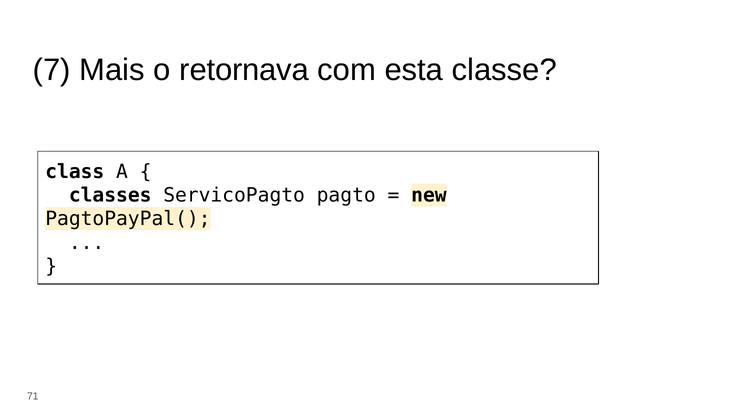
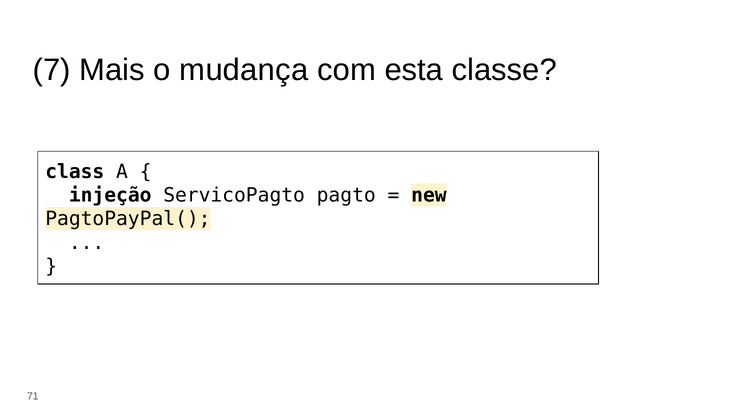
retornava: retornava -> mudança (244, 70)
classes: classes -> injeção (110, 195)
